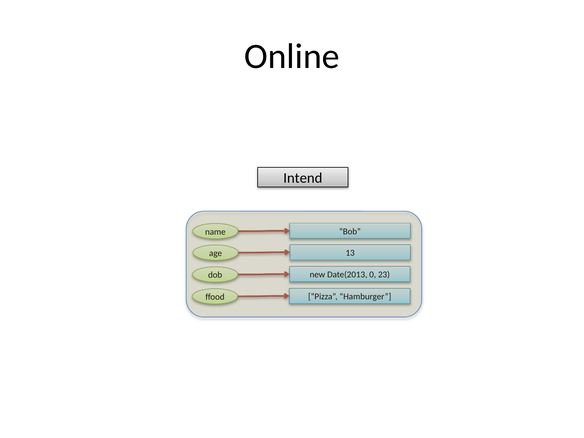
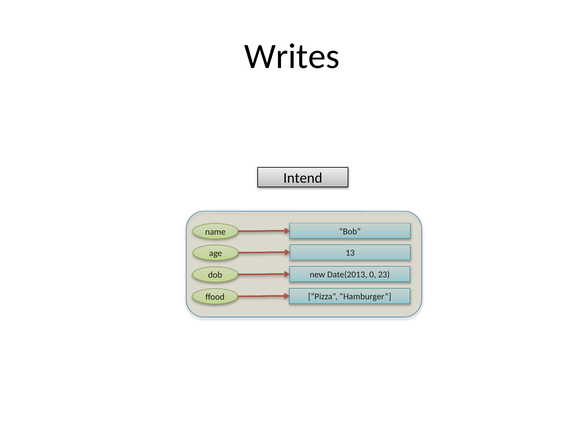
Online: Online -> Writes (292, 57)
